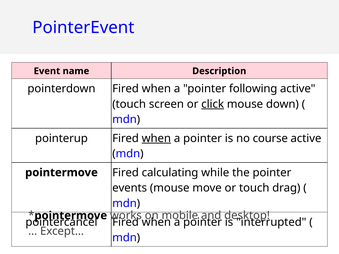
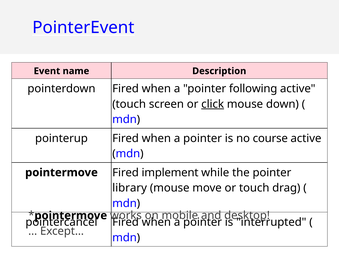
when underline: present -> none (156, 138)
calculating: calculating -> implement (170, 173)
events: events -> library (130, 188)
